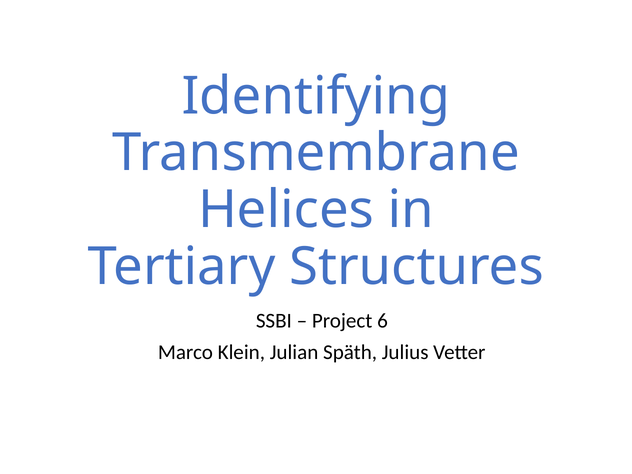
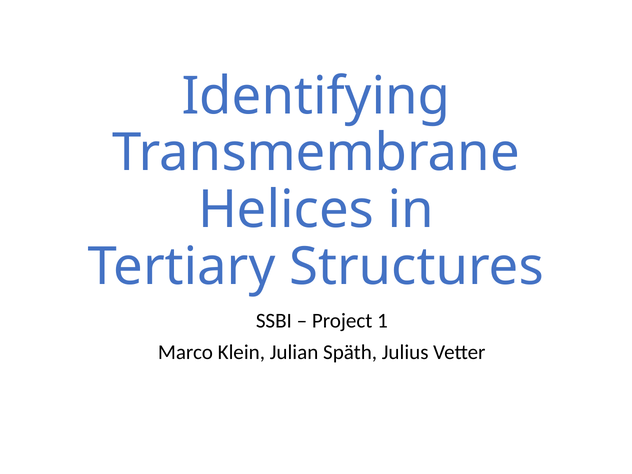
6: 6 -> 1 (382, 321)
